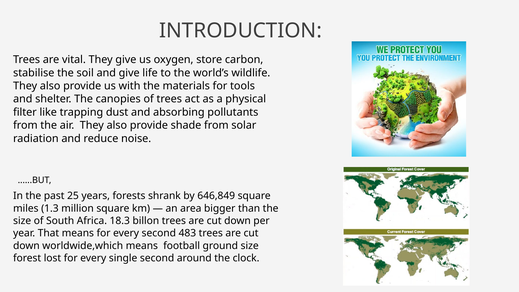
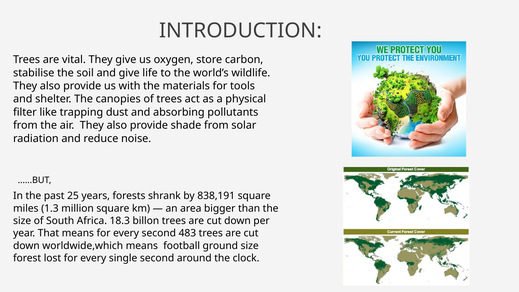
646,849: 646,849 -> 838,191 (216, 196)
